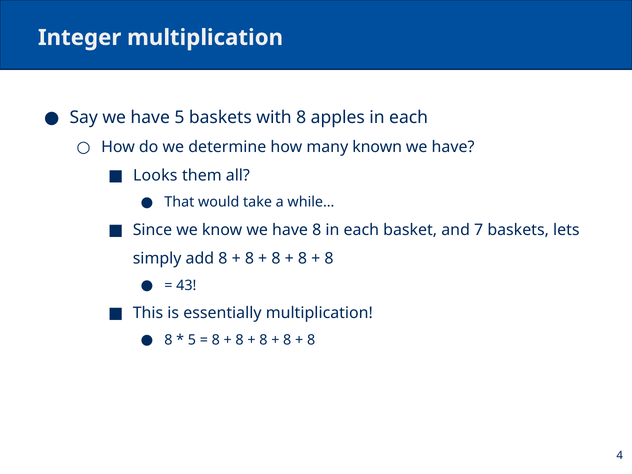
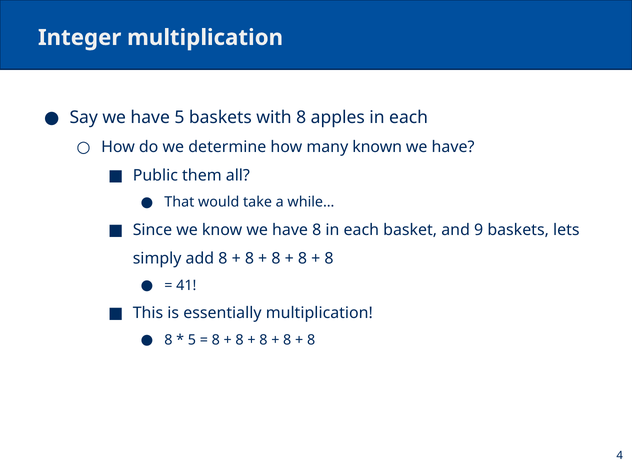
Looks: Looks -> Public (155, 176)
7: 7 -> 9 (479, 230)
43: 43 -> 41 (186, 286)
